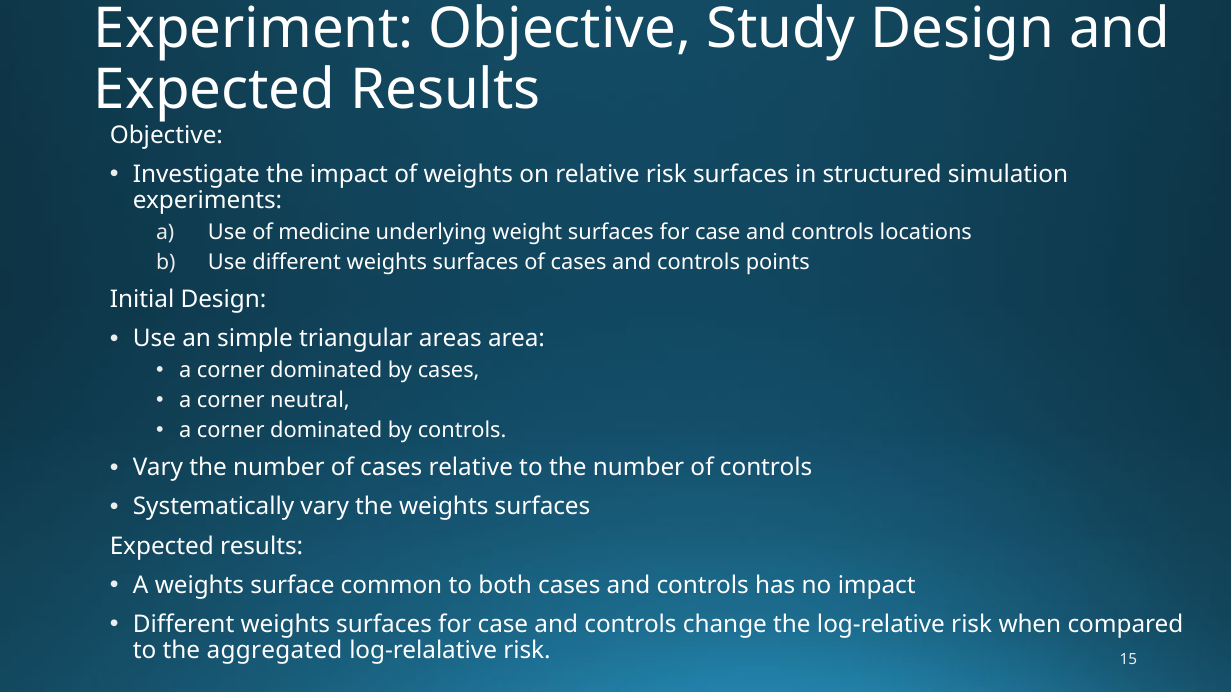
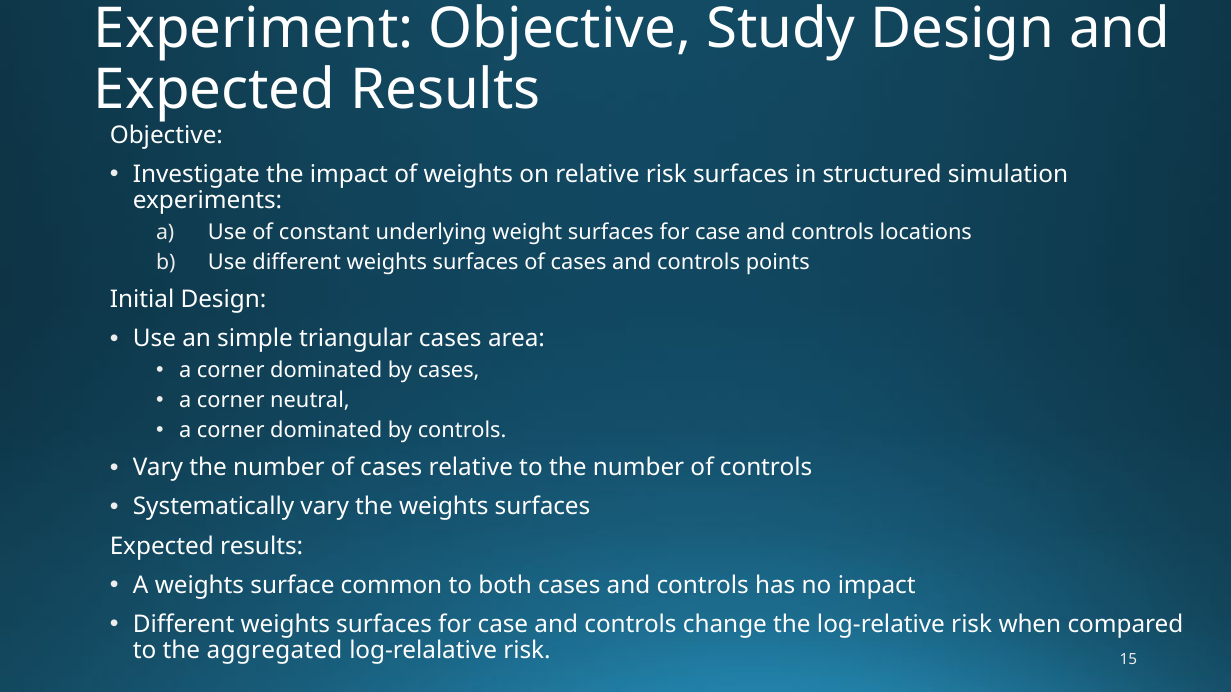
medicine: medicine -> constant (324, 232)
triangular areas: areas -> cases (450, 339)
